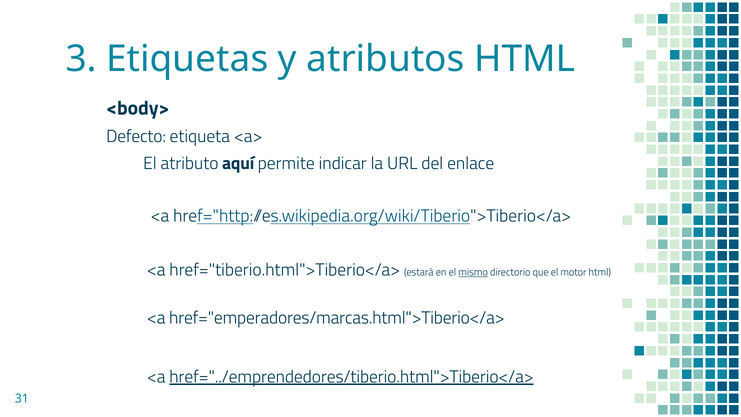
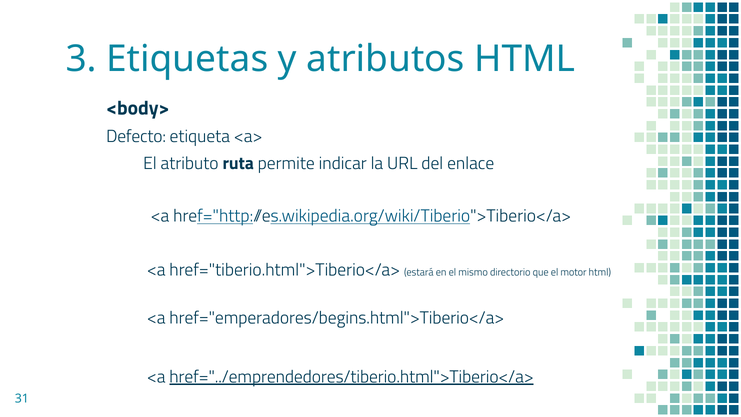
aquí: aquí -> ruta (238, 164)
mismo underline: present -> none (473, 272)
href="emperadores/marcas.html">Tiberio</a>: href="emperadores/marcas.html">Tiberio</a> -> href="emperadores/begins.html">Tiberio</a> (337, 318)
